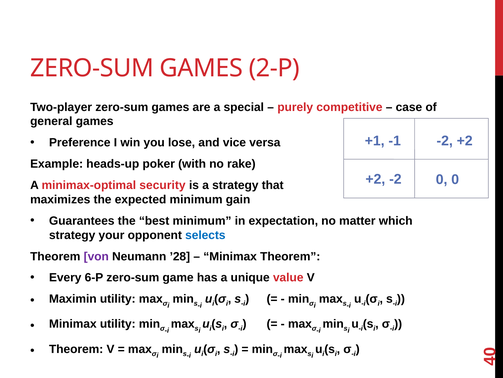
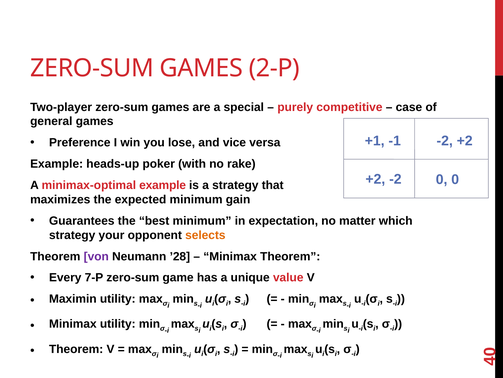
minimax-optimal security: security -> example (163, 185)
selects colour: blue -> orange (205, 235)
6-P: 6-P -> 7-P (94, 277)
